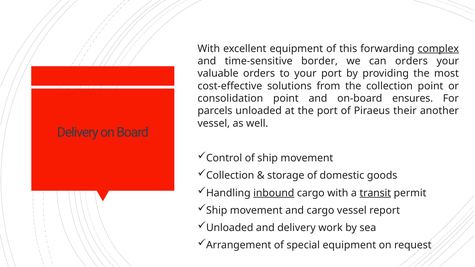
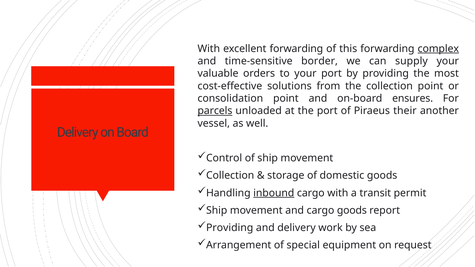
excellent equipment: equipment -> forwarding (296, 49)
can orders: orders -> supply (411, 61)
parcels underline: none -> present (215, 111)
transit underline: present -> none (375, 193)
cargo vessel: vessel -> goods (352, 211)
Unloaded: Unloaded -> Providing (230, 228)
